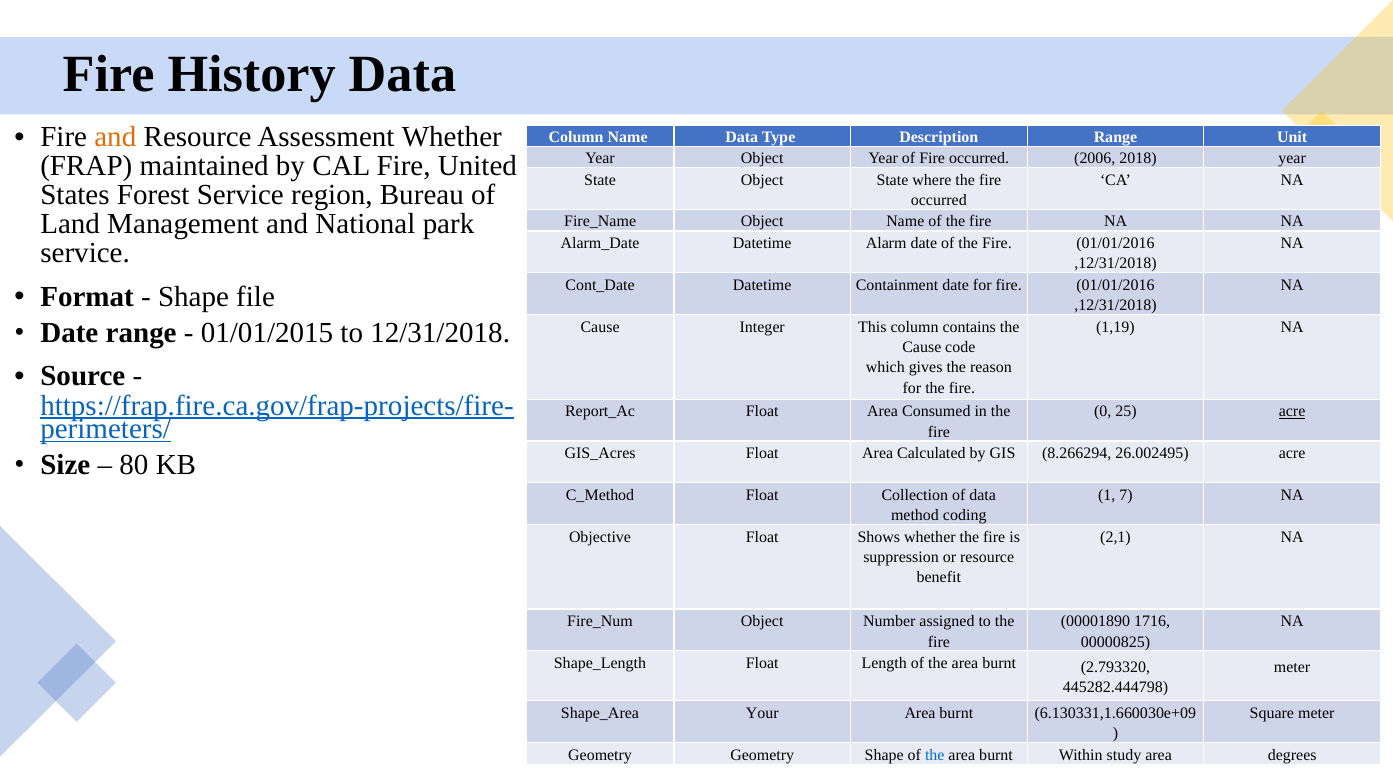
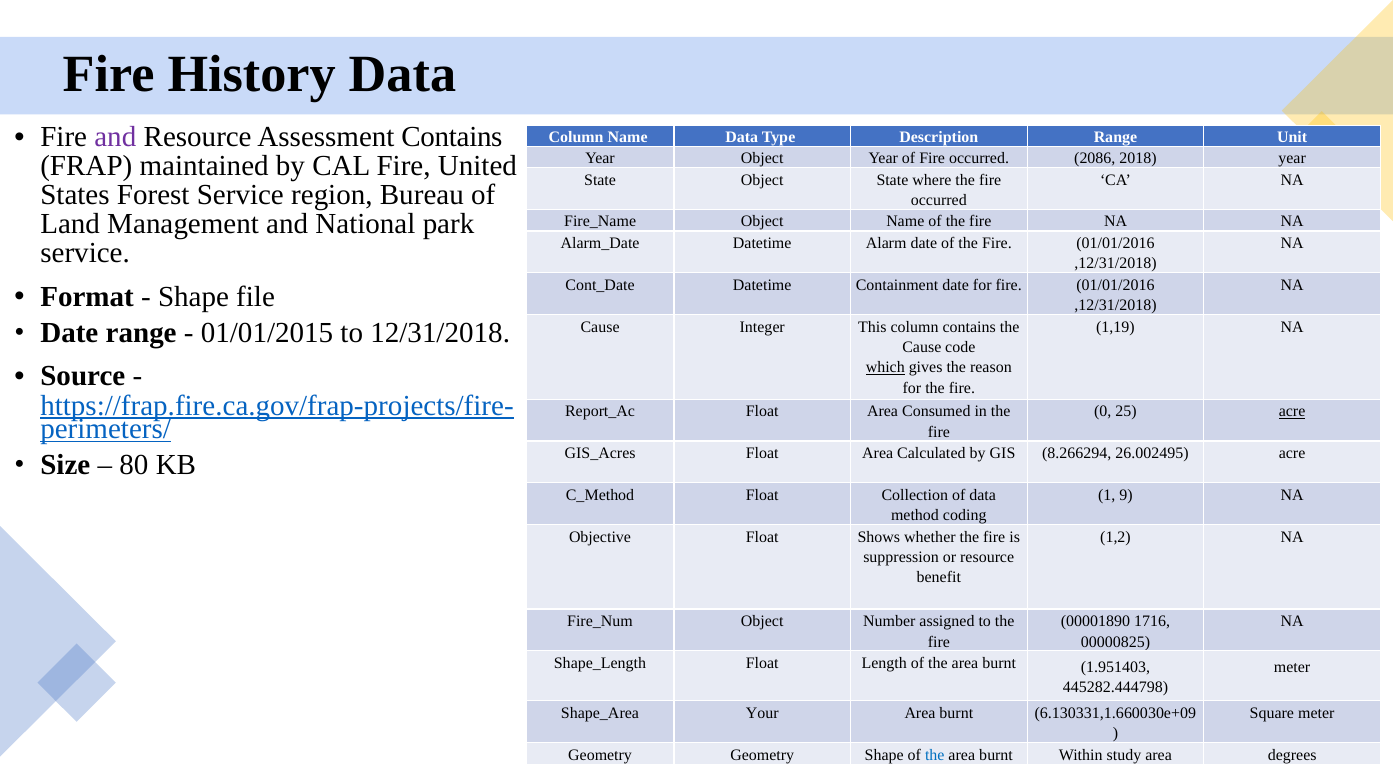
and colour: orange -> purple (115, 137)
Assessment Whether: Whether -> Contains (452, 137)
2006: 2006 -> 2086 (1095, 159)
which underline: none -> present (885, 367)
7: 7 -> 9 (1126, 495)
2,1: 2,1 -> 1,2 (1116, 536)
2.793320: 2.793320 -> 1.951403 (1116, 667)
